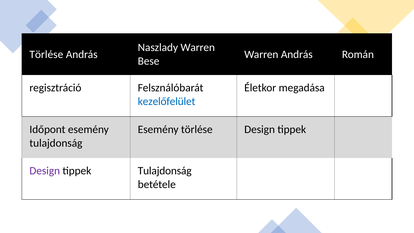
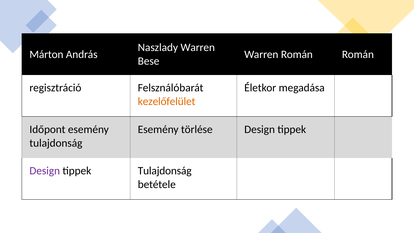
Törlése: Törlése -> Márton (46, 54)
Warren András: András -> Román (297, 54)
kezelőfelület colour: blue -> orange (167, 102)
